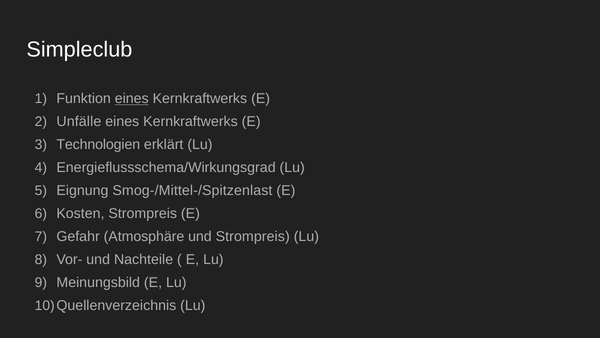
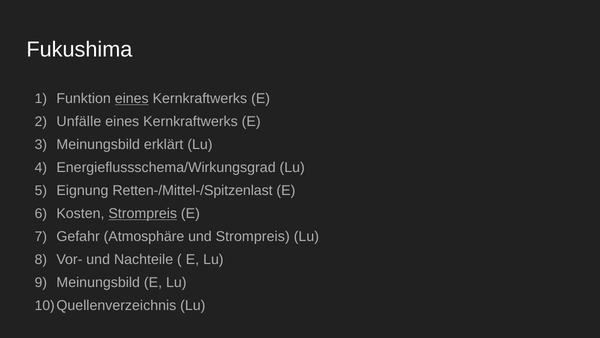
Simpleclub: Simpleclub -> Fukushima (79, 50)
Technologien: Technologien -> Meinungsbild (98, 144)
Smog-/Mittel-/Spitzenlast: Smog-/Mittel-/Spitzenlast -> Retten-/Mittel-/Spitzenlast (193, 190)
Strompreis underline: none -> present (143, 213)
